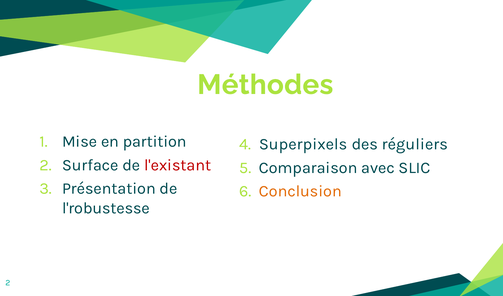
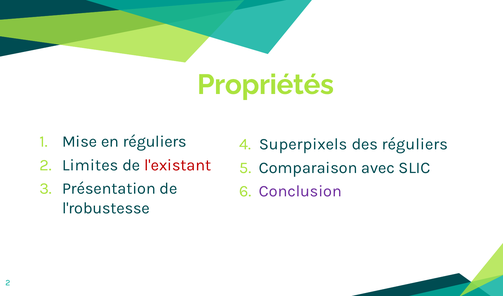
Méthodes: Méthodes -> Propriétés (266, 85)
en partition: partition -> réguliers (155, 141)
Surface: Surface -> Limites (90, 165)
Conclusion colour: orange -> purple (300, 191)
